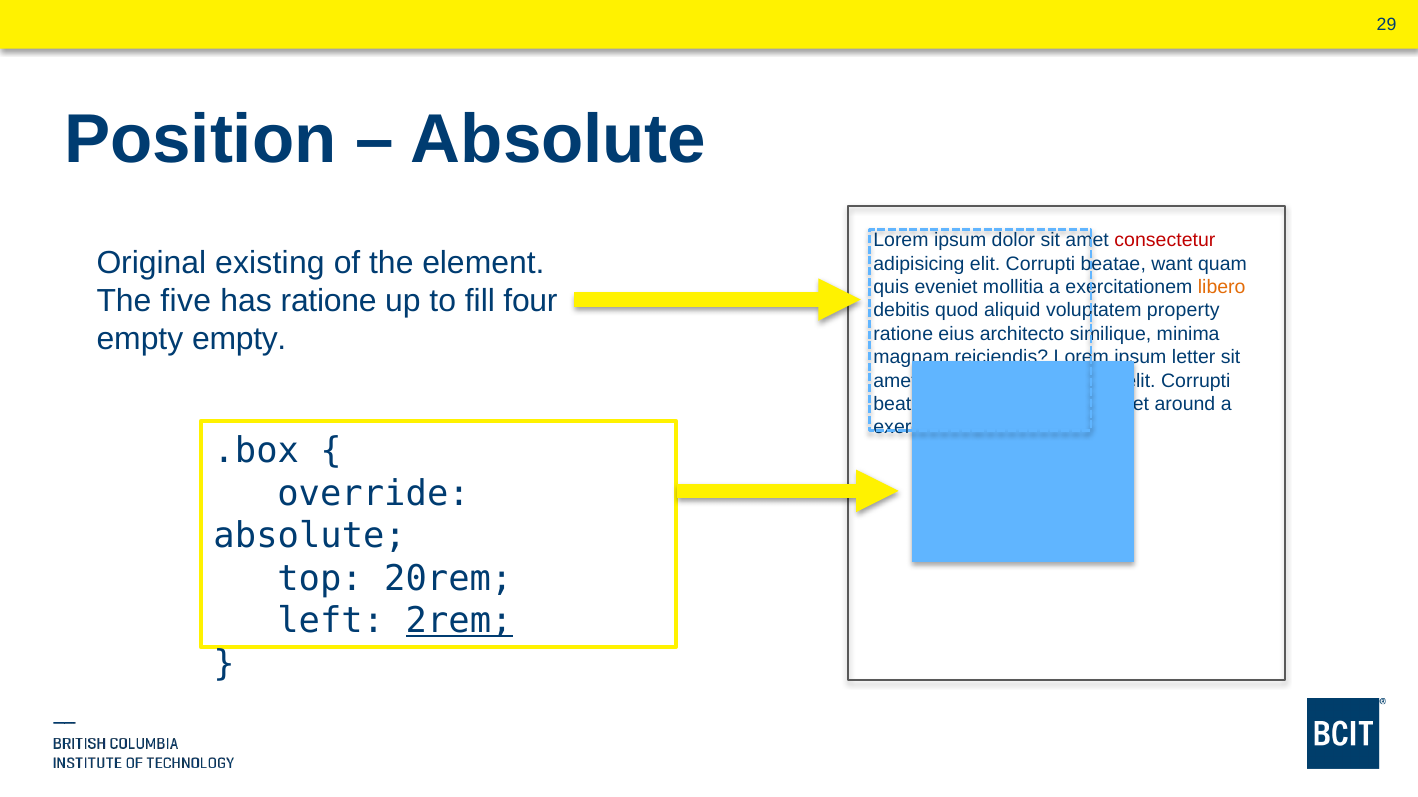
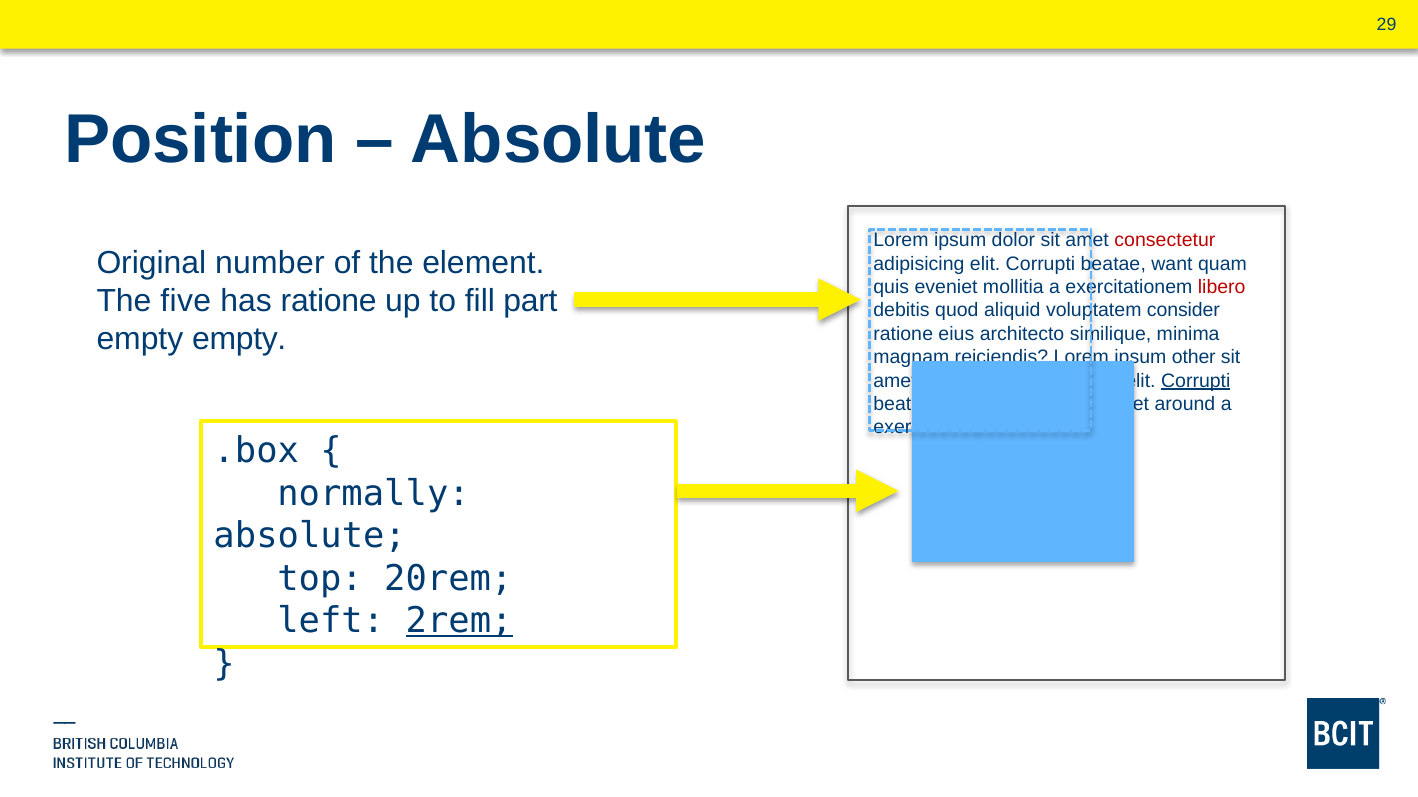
existing: existing -> number (270, 263)
libero colour: orange -> red (1222, 287)
four: four -> part (530, 301)
property: property -> consider (1183, 311)
letter: letter -> other (1194, 358)
Corrupti underline: none -> present (1196, 381)
override: override -> normally (374, 494)
